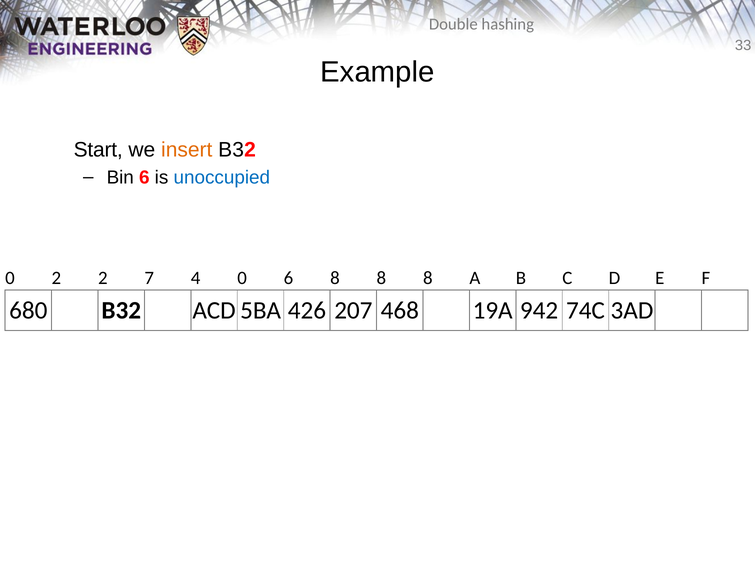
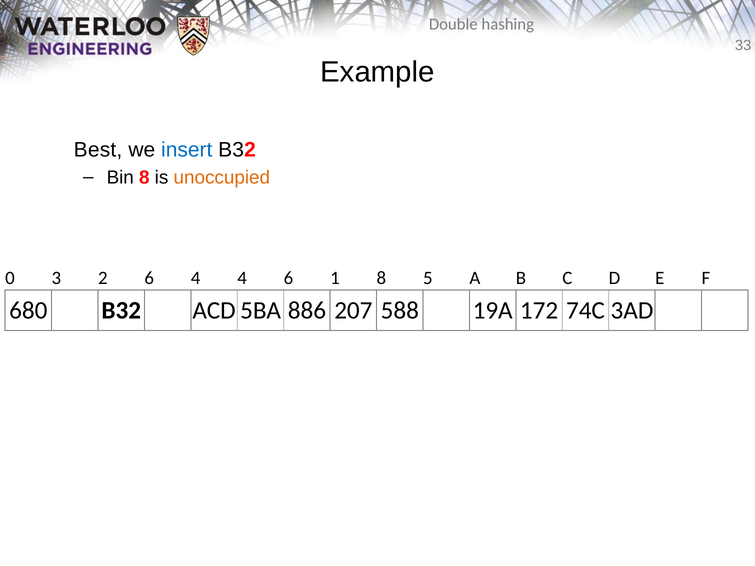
Start: Start -> Best (98, 150)
insert colour: orange -> blue (187, 150)
Bin 6: 6 -> 8 (144, 177)
unoccupied colour: blue -> orange (222, 177)
0 2: 2 -> 3 (56, 278)
2 7: 7 -> 6 (149, 278)
4 0: 0 -> 4 (242, 278)
6 8: 8 -> 1 (335, 278)
8: 8 -> 5 (428, 278)
426: 426 -> 886 (307, 311)
468: 468 -> 588 (400, 311)
942: 942 -> 172 (539, 311)
